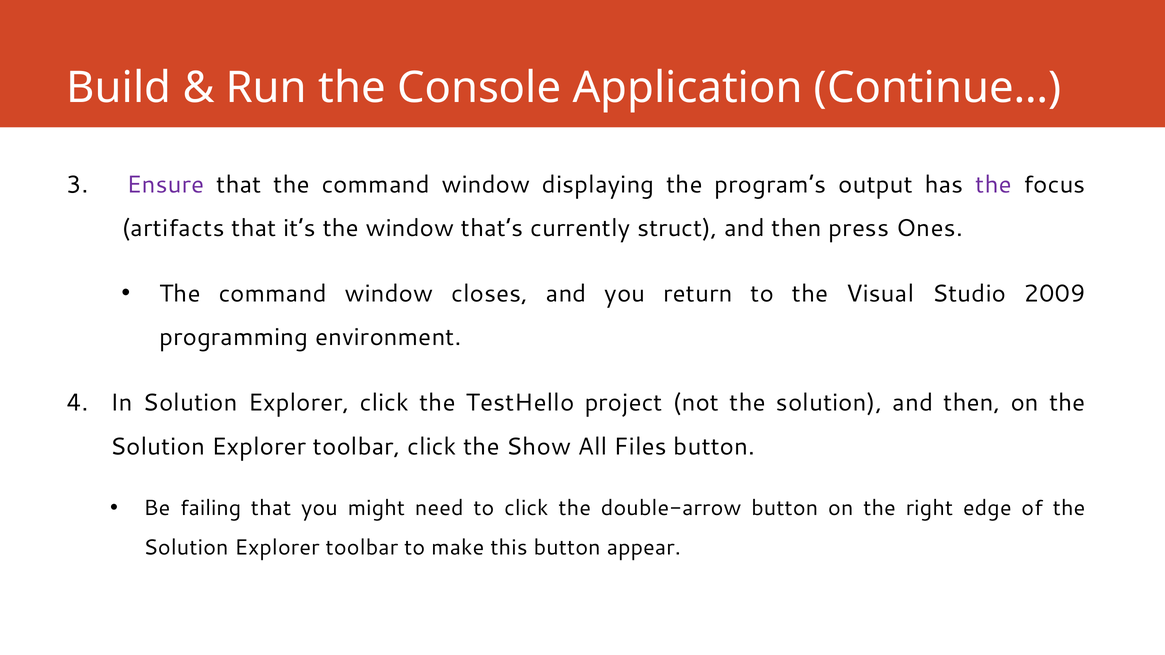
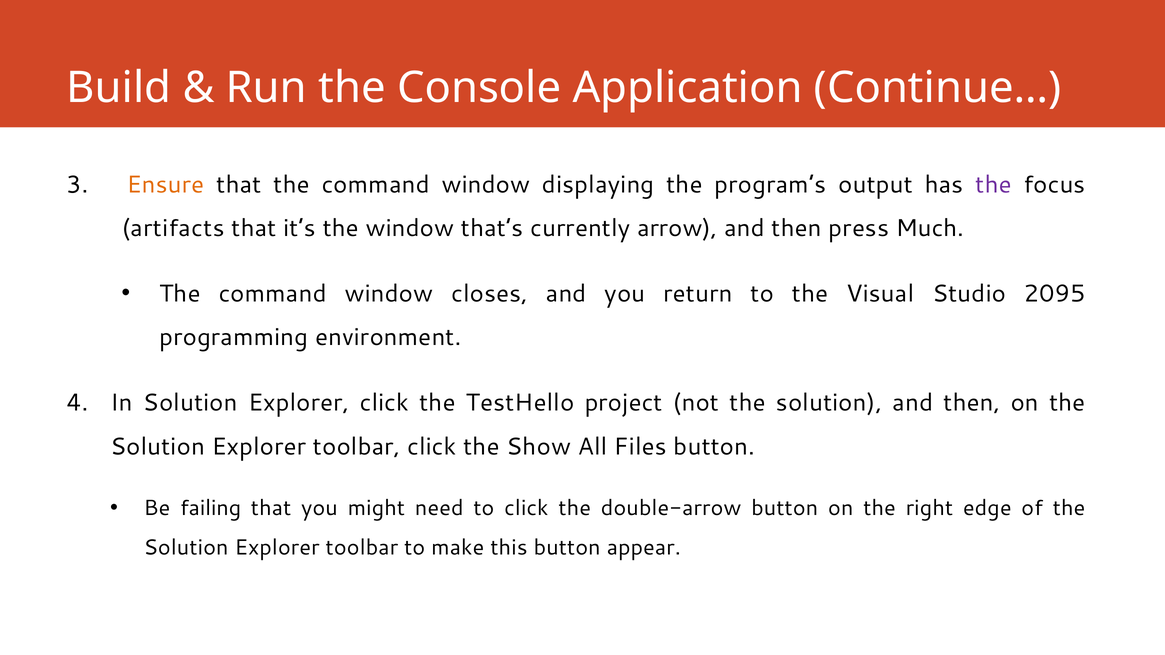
Ensure colour: purple -> orange (166, 185)
struct: struct -> arrow (677, 228)
Ones: Ones -> Much (930, 228)
2009: 2009 -> 2095 (1055, 294)
